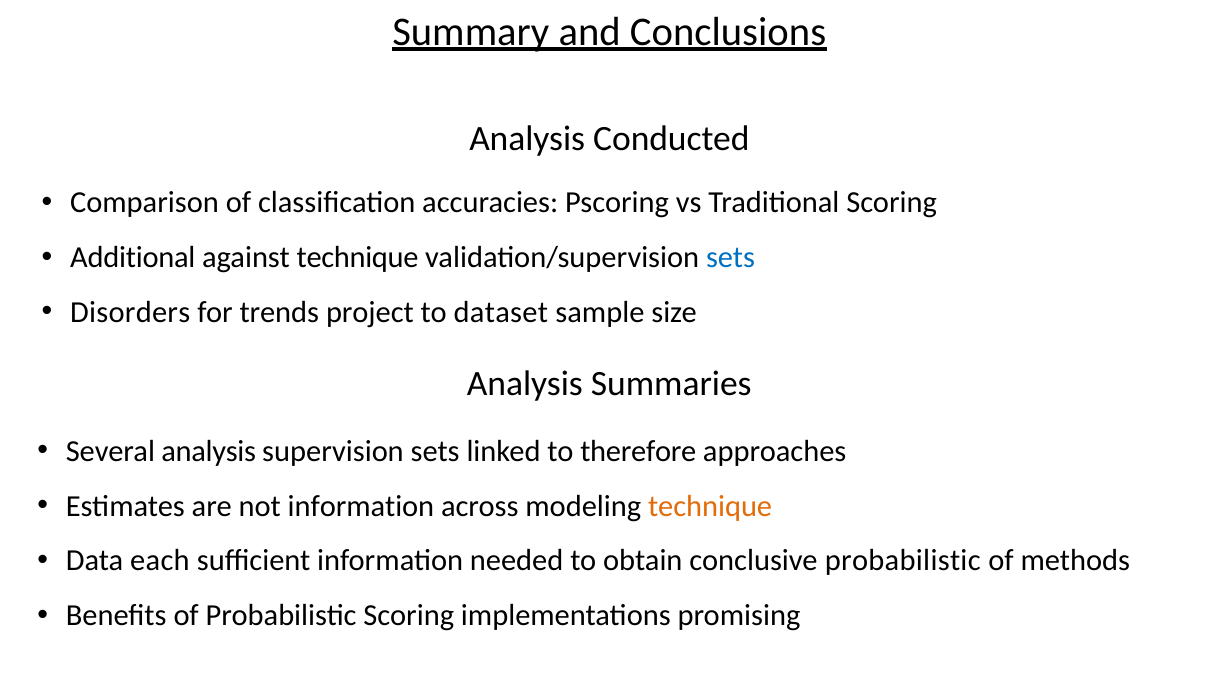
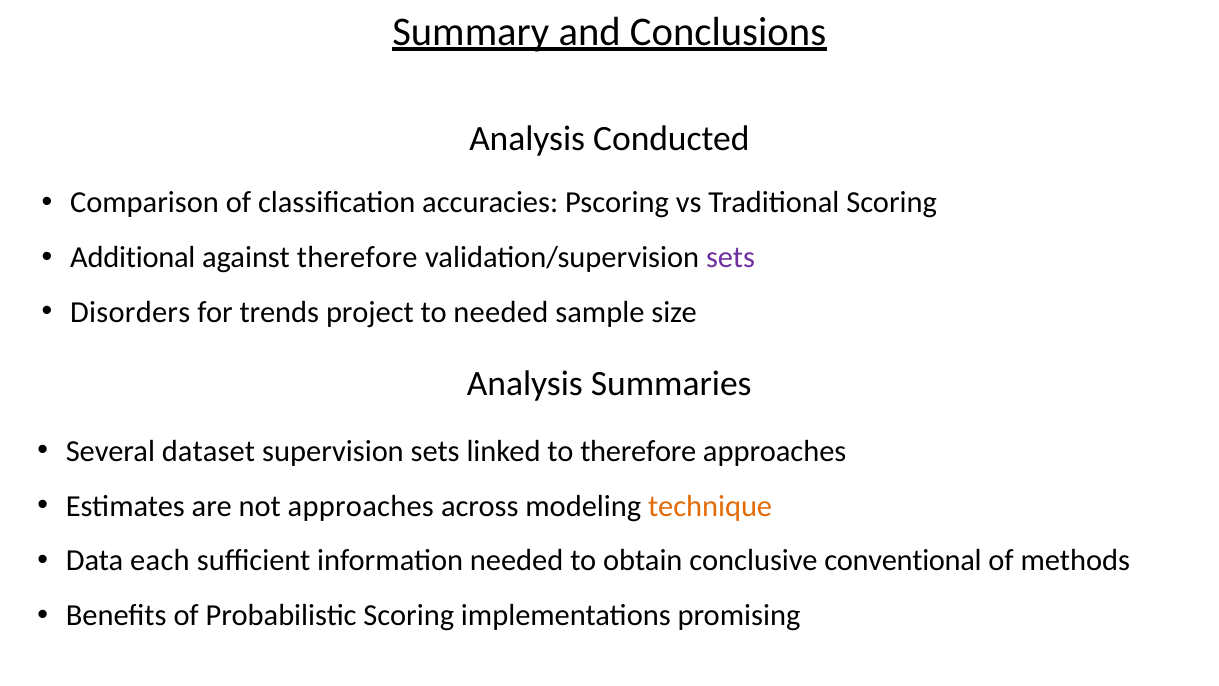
against technique: technique -> therefore (357, 258)
sets colour: blue -> purple (731, 258)
to dataset: dataset -> needed (501, 312)
Several analysis: analysis -> dataset (208, 451)
not information: information -> approaches (361, 506)
conclusive probabilistic: probabilistic -> conventional (903, 561)
